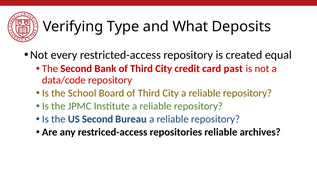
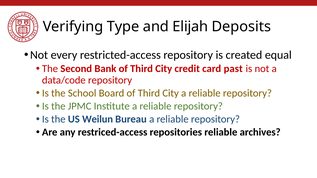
What: What -> Elijah (190, 27)
US Second: Second -> Weilun (98, 119)
